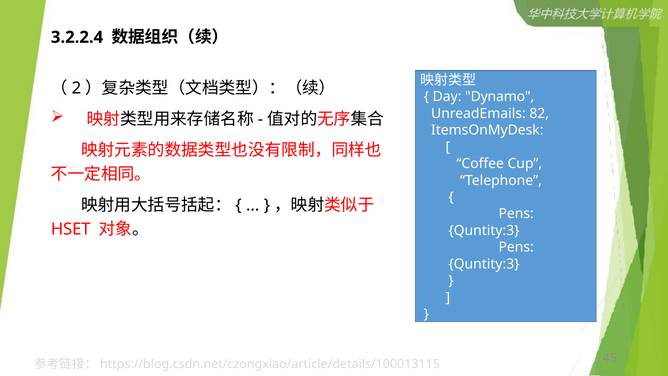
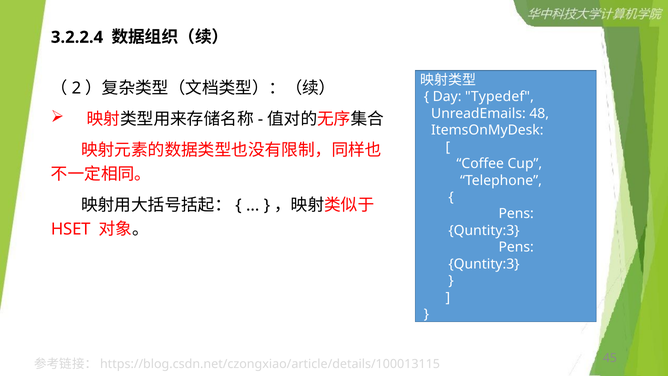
Dynamo: Dynamo -> Typedef (500, 97)
82: 82 -> 48 (539, 114)
